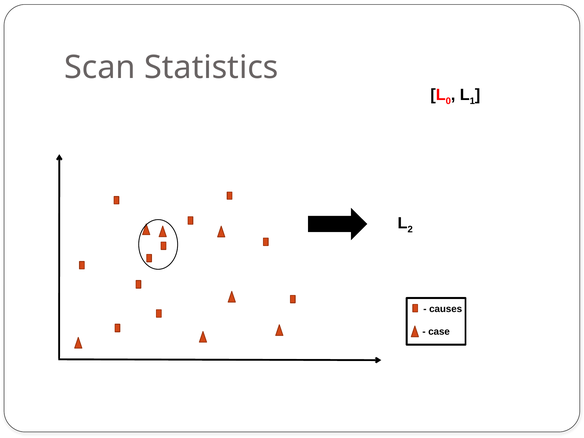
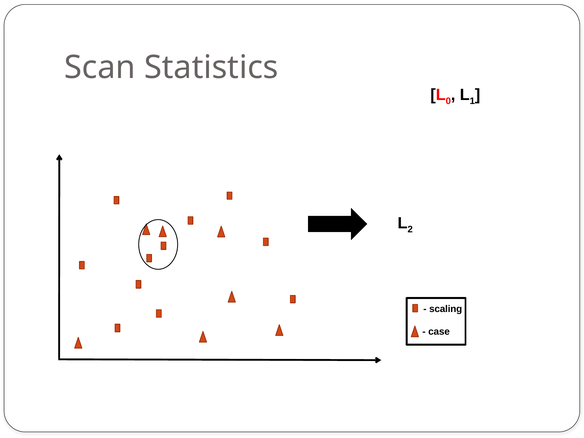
causes: causes -> scaling (446, 309)
